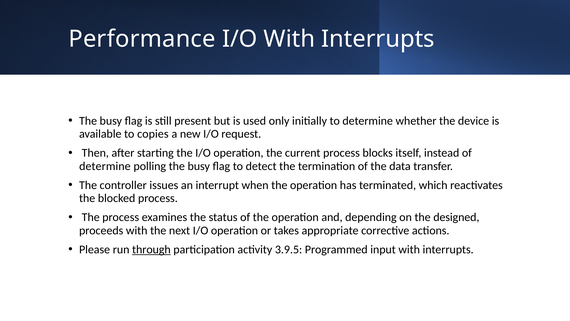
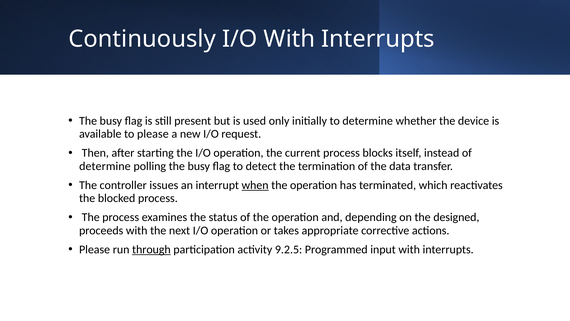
Performance: Performance -> Continuously (142, 39)
to copies: copies -> please (153, 134)
when underline: none -> present (255, 185)
3.9.5: 3.9.5 -> 9.2.5 (289, 249)
